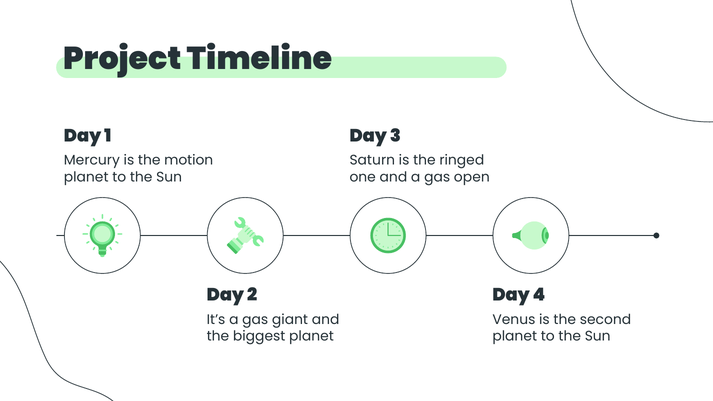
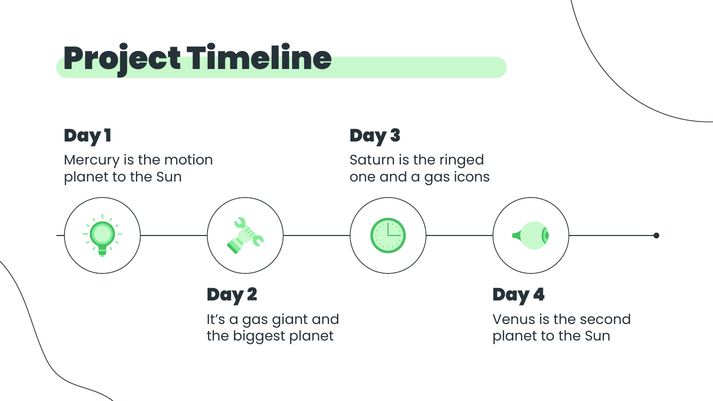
open: open -> icons (472, 177)
